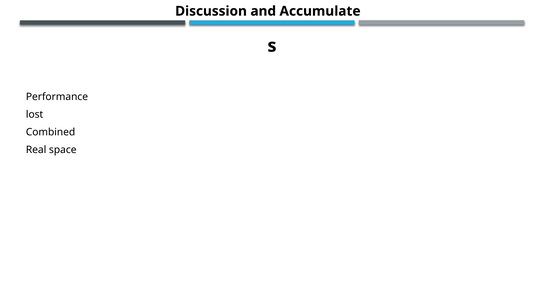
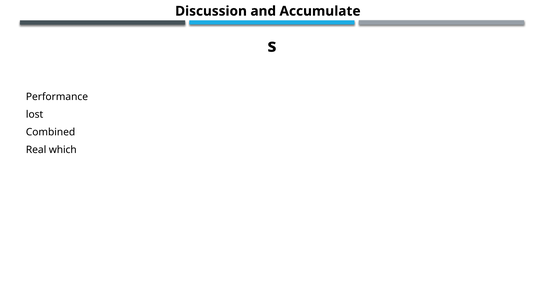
space: space -> which (63, 150)
